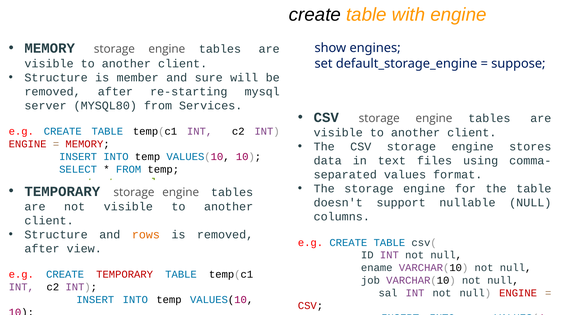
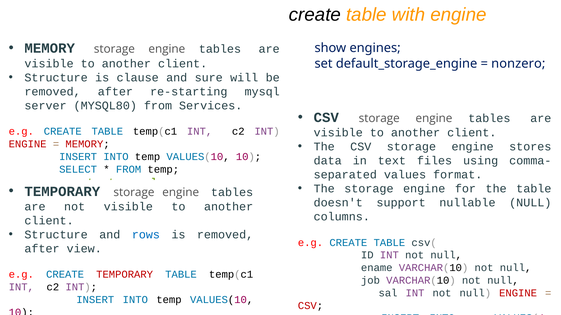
suppose: suppose -> nonzero (518, 64)
member: member -> clause (138, 78)
rows colour: orange -> blue (146, 235)
